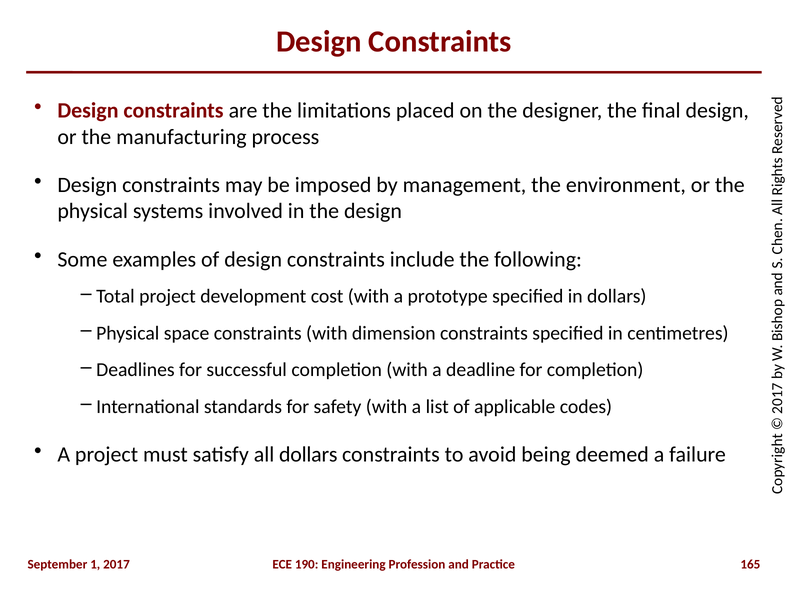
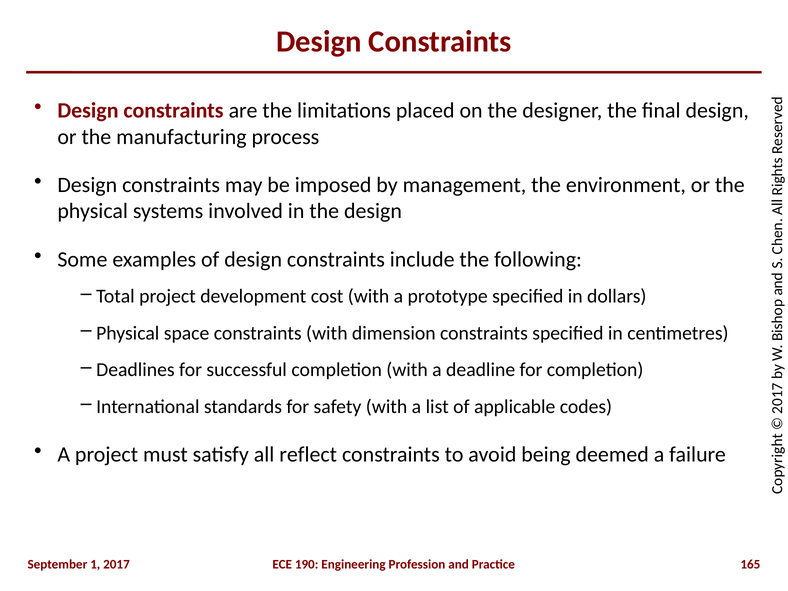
all dollars: dollars -> reflect (308, 455)
